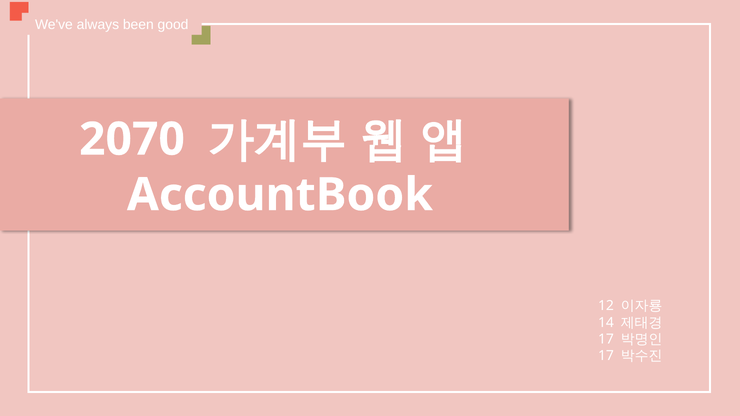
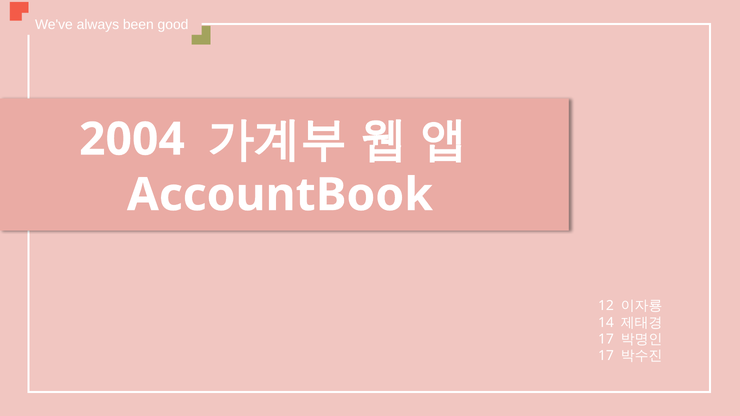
2070: 2070 -> 2004 (132, 140)
